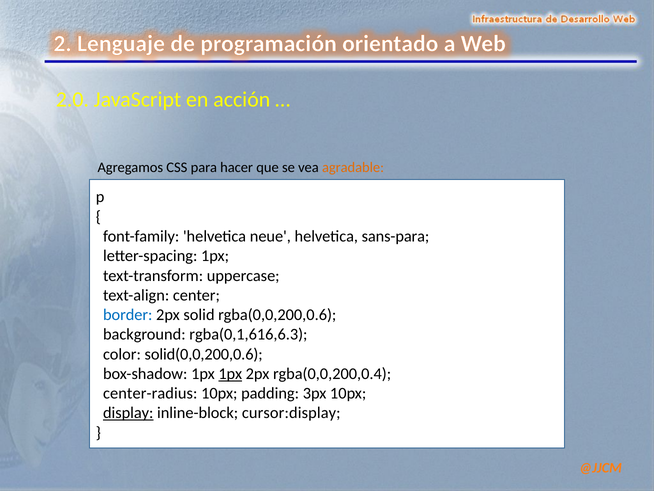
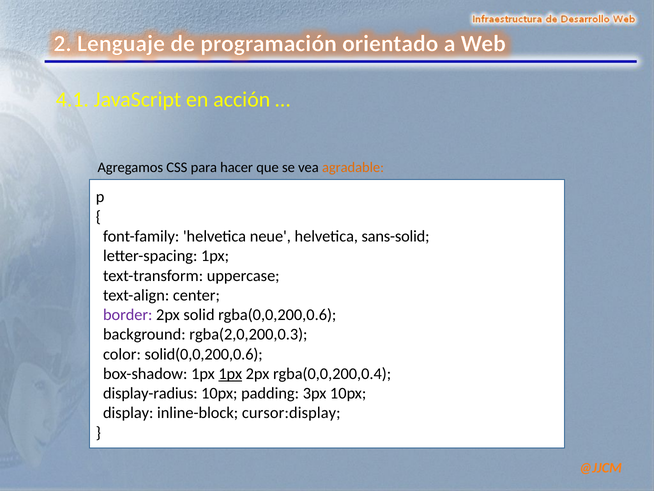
2.0: 2.0 -> 4.1 (72, 99)
sans-para: sans-para -> sans-solid (396, 236)
border colour: blue -> purple (128, 315)
rgba(0,1,616,6.3: rgba(0,1,616,6.3 -> rgba(2,0,200,0.3 (248, 334)
center-radius: center-radius -> display-radius (150, 393)
display underline: present -> none (128, 413)
